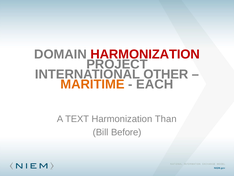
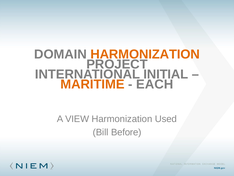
HARMONIZATION colour: red -> orange (145, 54)
OTHER: OTHER -> INITIAL (166, 74)
TEXT: TEXT -> VIEW (77, 119)
Than: Than -> Used (166, 119)
